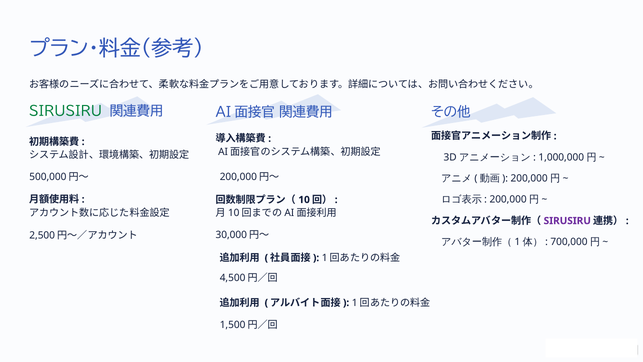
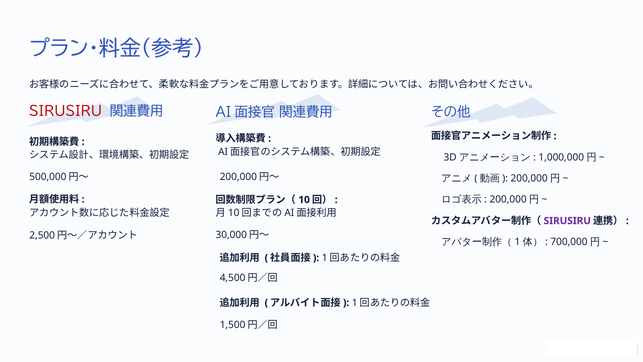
SIRUSIRU colour: green -> red (66, 111)
